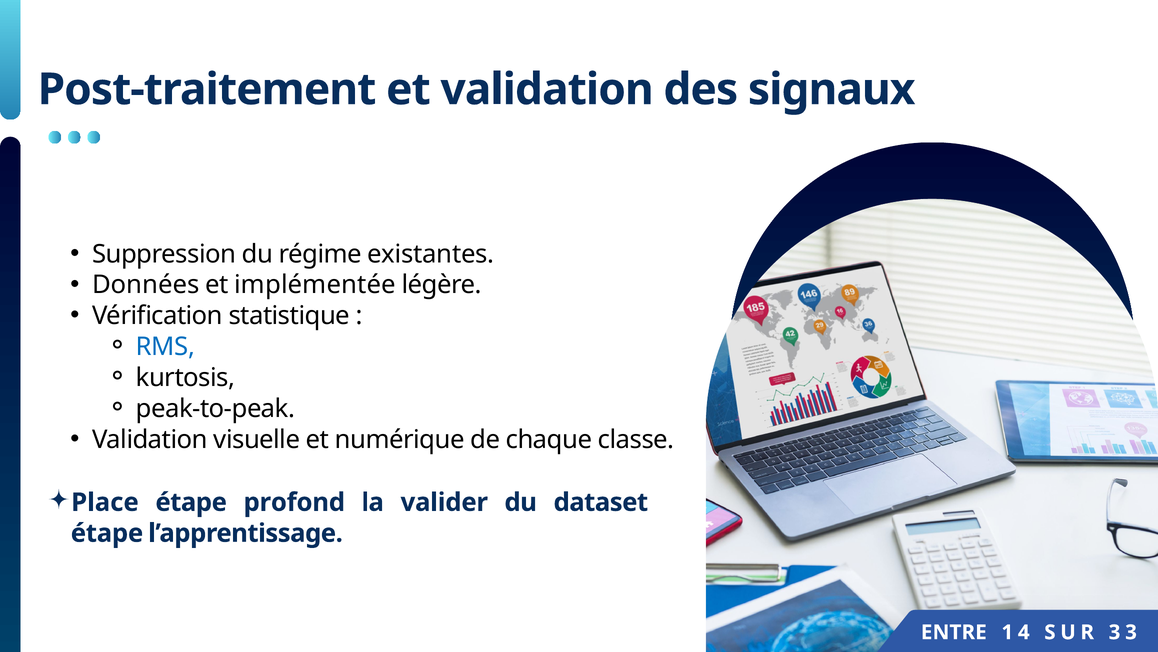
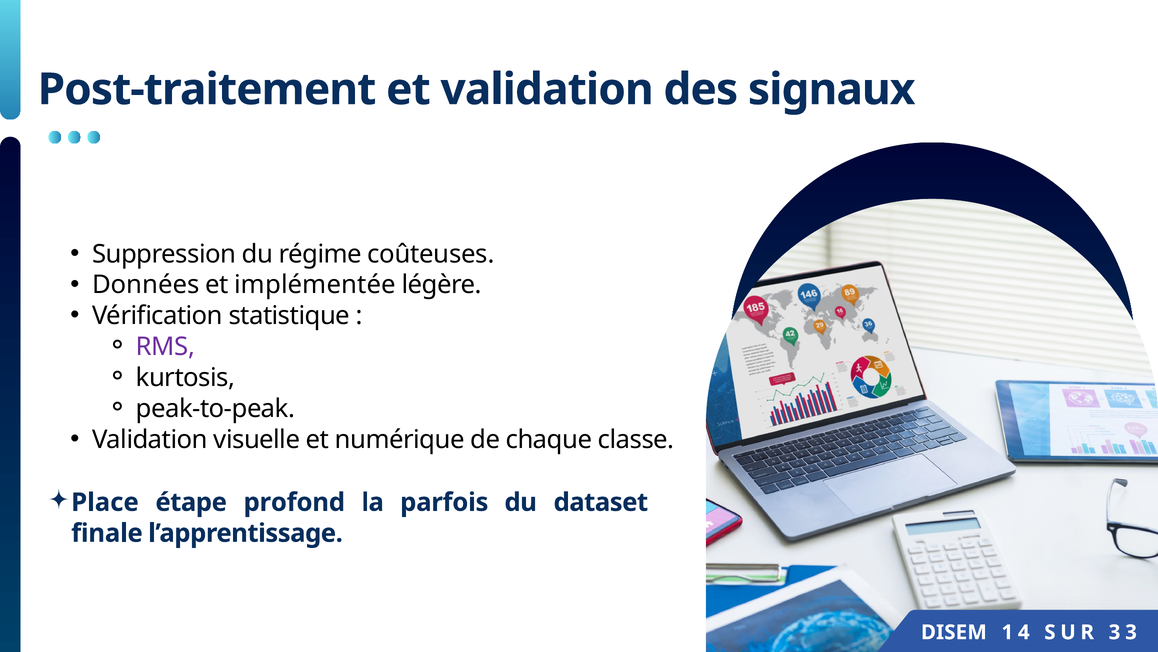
existantes: existantes -> coûteuses (431, 254)
RMS colour: blue -> purple (165, 346)
valider: valider -> parfois (444, 502)
étape: étape -> finale (107, 533)
ENTRE: ENTRE -> DISEM (954, 632)
